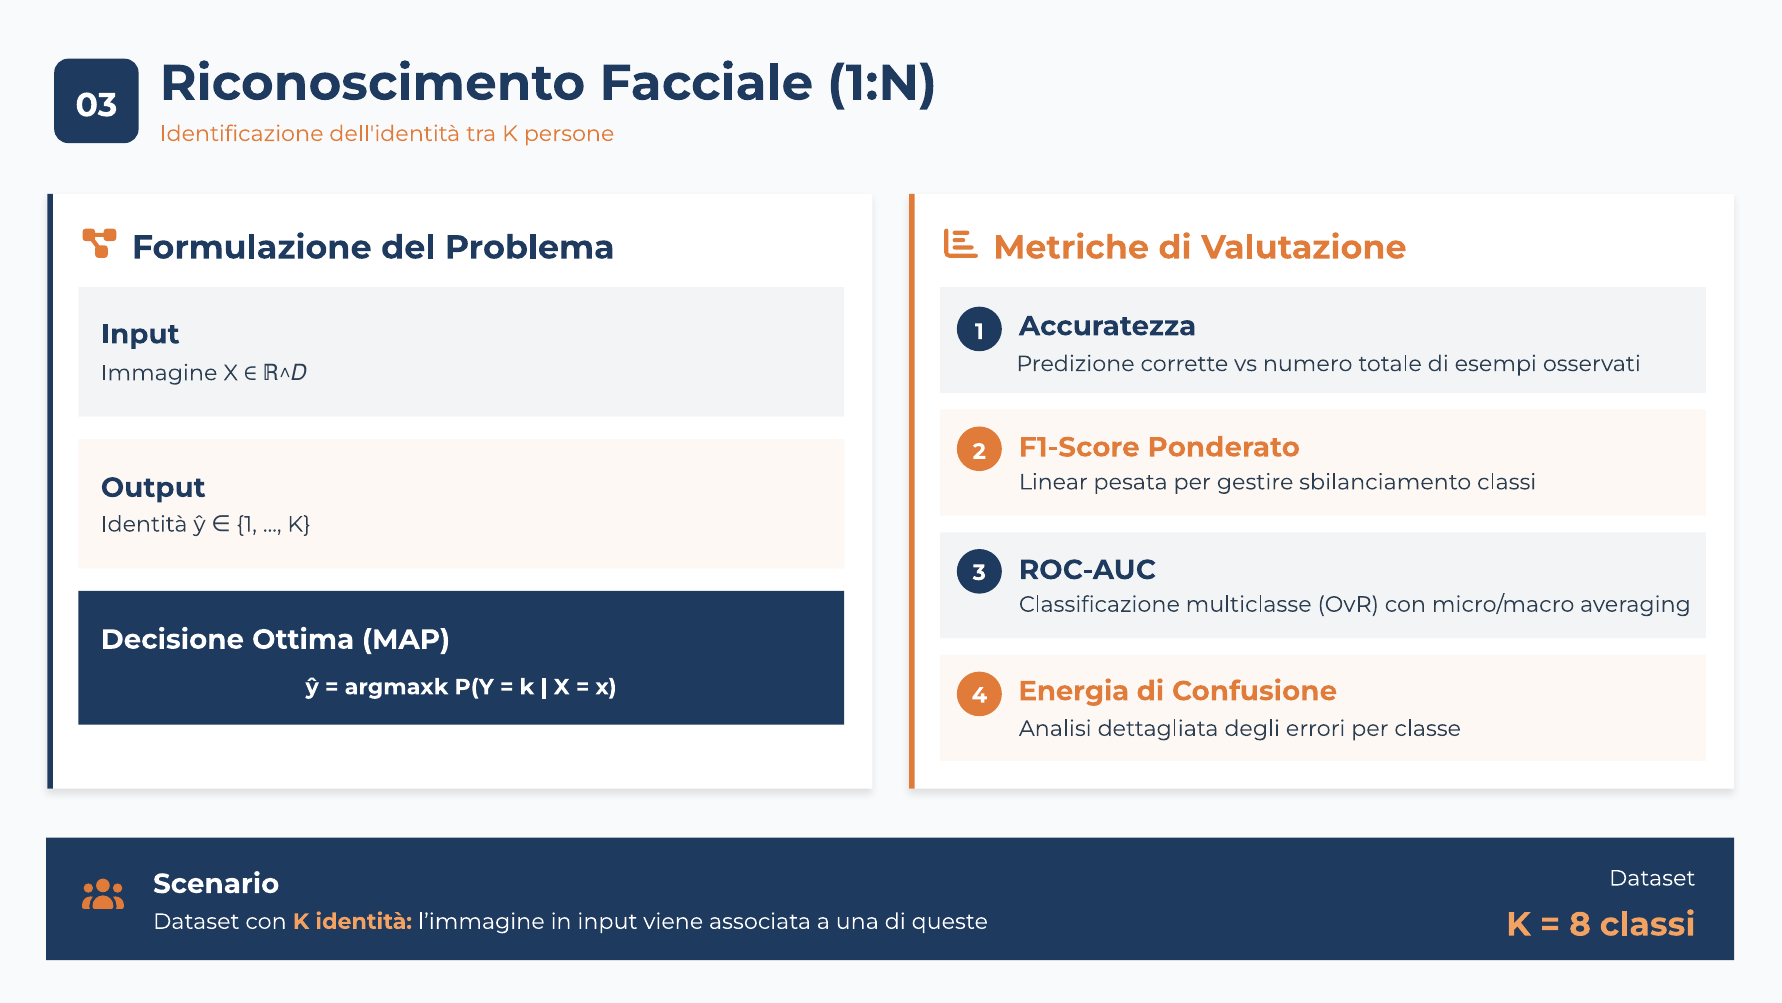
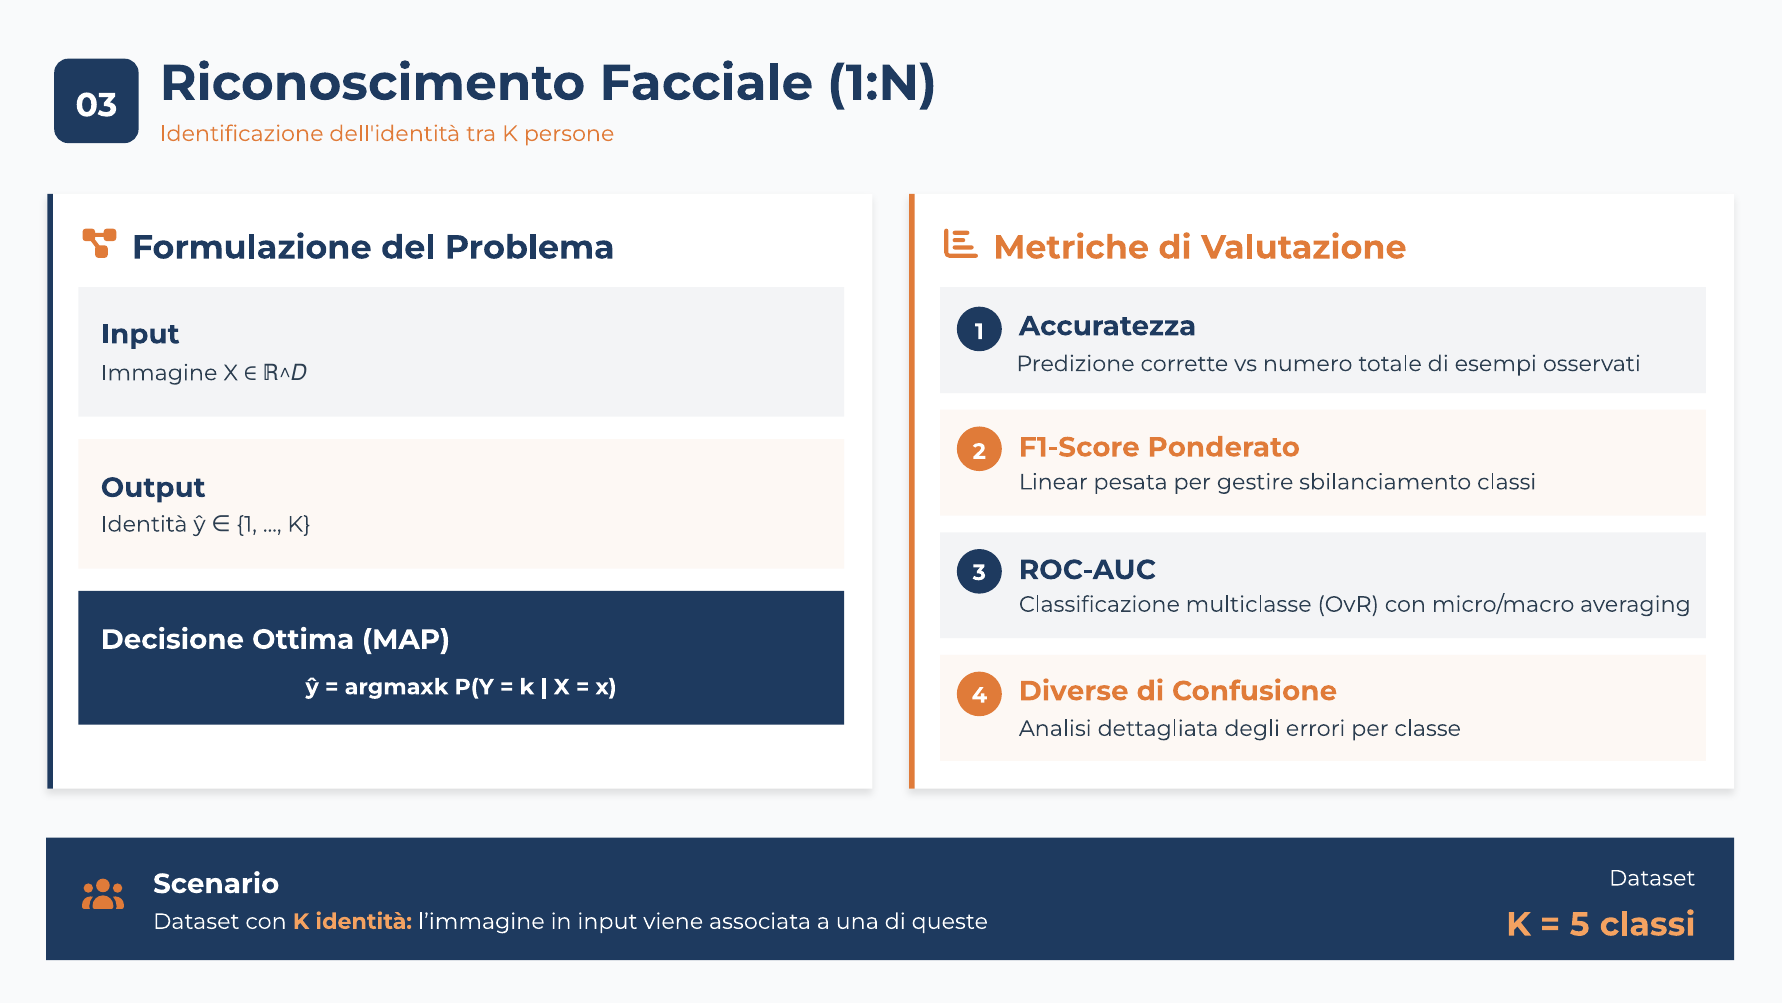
Energia: Energia -> Diverse (1074, 691)
8: 8 -> 5 (1580, 924)
